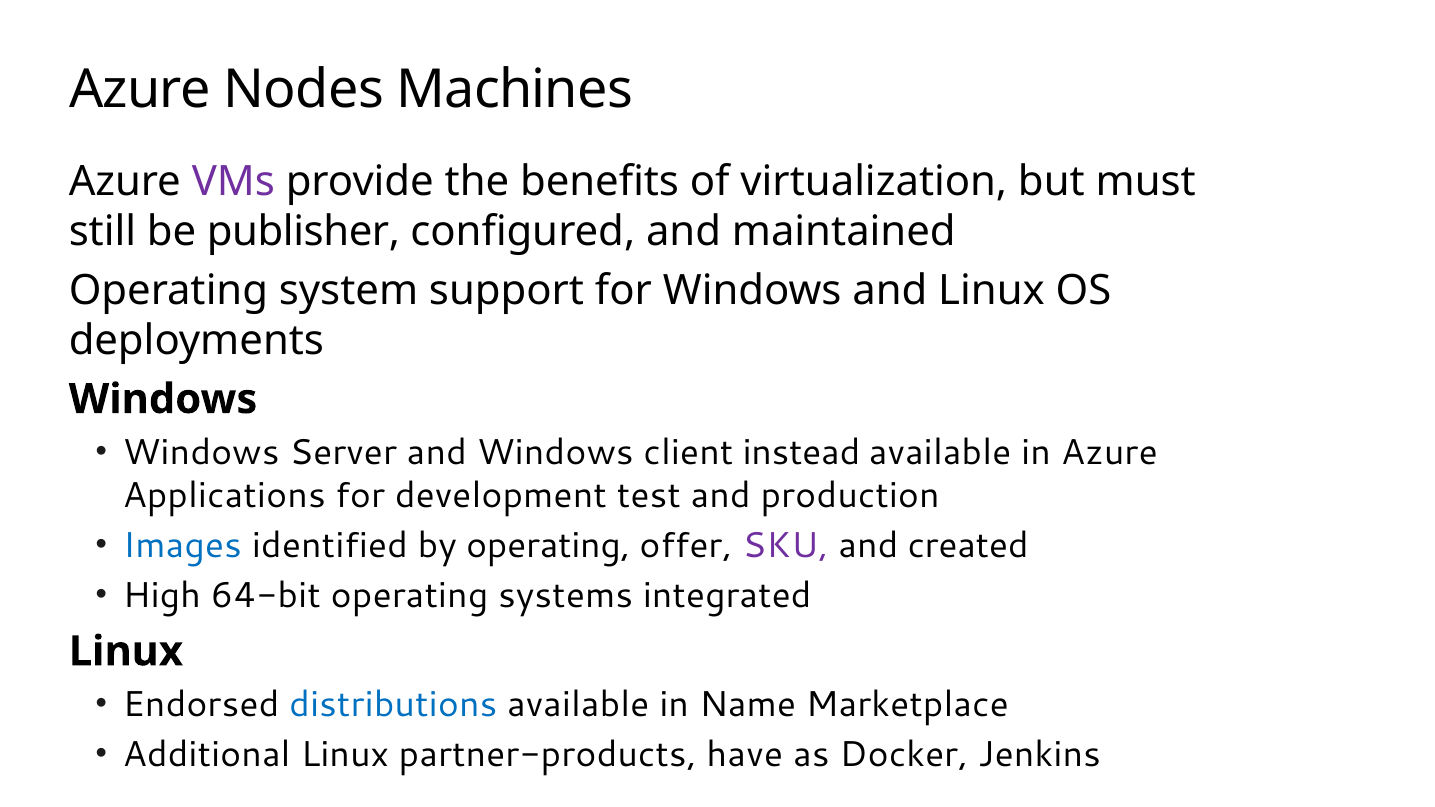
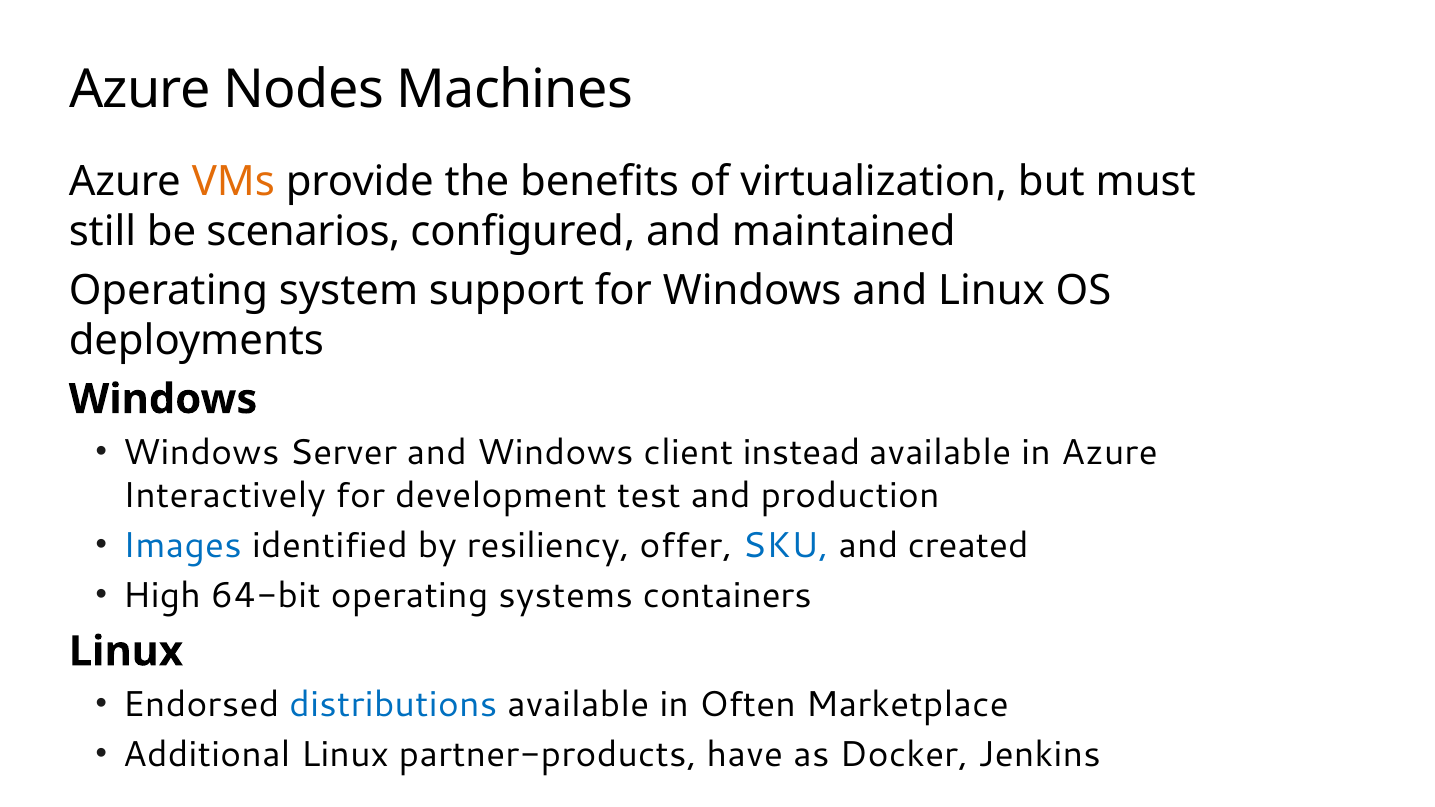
VMs colour: purple -> orange (233, 182)
publisher: publisher -> scenarios (303, 232)
Applications: Applications -> Interactively (224, 496)
by operating: operating -> resiliency (548, 546)
SKU colour: purple -> blue (785, 546)
integrated: integrated -> containers (727, 596)
Name: Name -> Often (748, 705)
